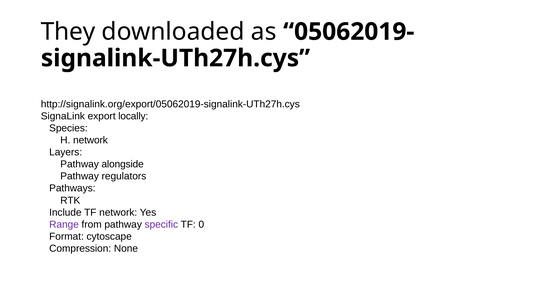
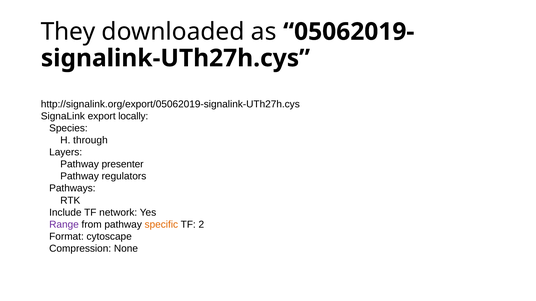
H network: network -> through (90, 140)
alongside: alongside -> presenter (123, 165)
specific colour: purple -> orange (161, 225)
0: 0 -> 2 (201, 225)
